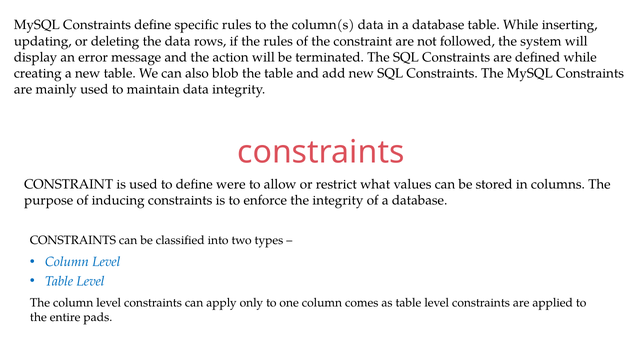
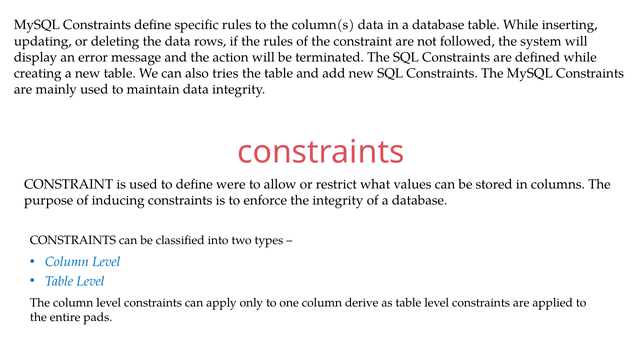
blob: blob -> tries (225, 73)
comes: comes -> derive (362, 303)
